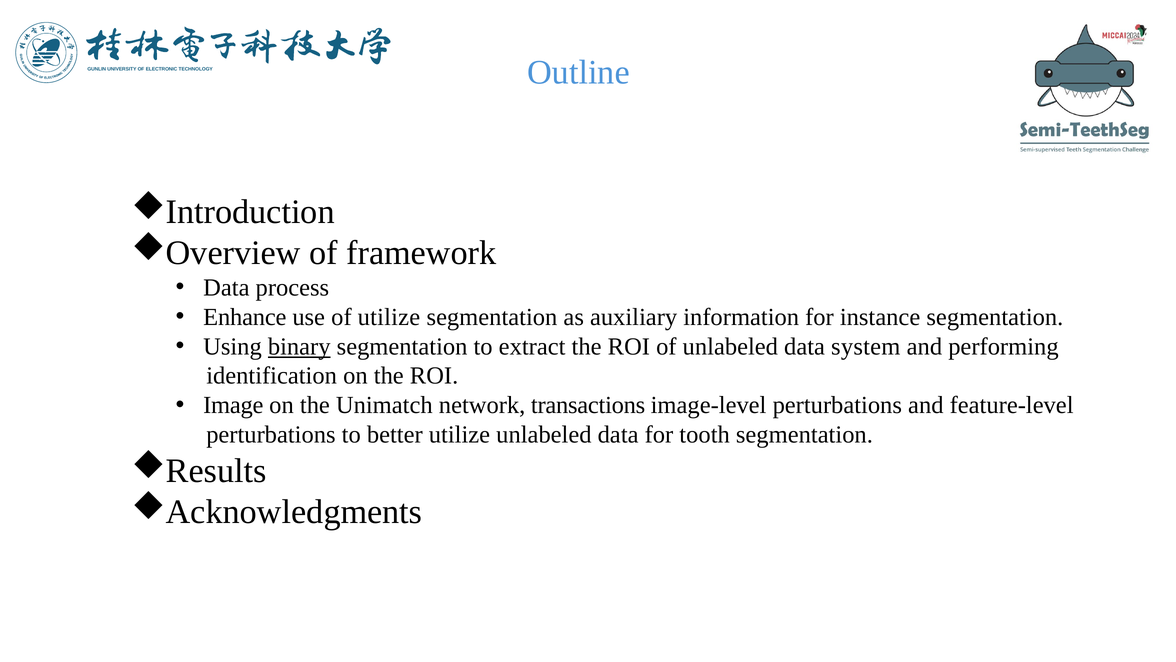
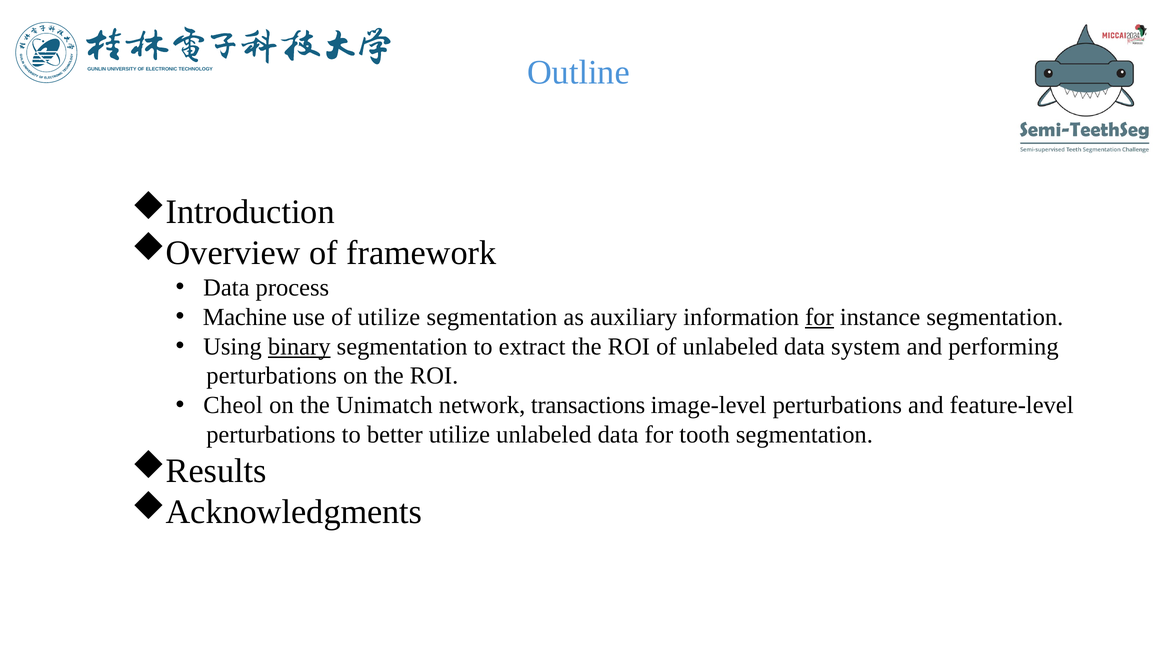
Enhance: Enhance -> Machine (245, 317)
for underline: none -> present (819, 317)
identification: identification -> perturbations (272, 376)
Image: Image -> Cheol (233, 405)
